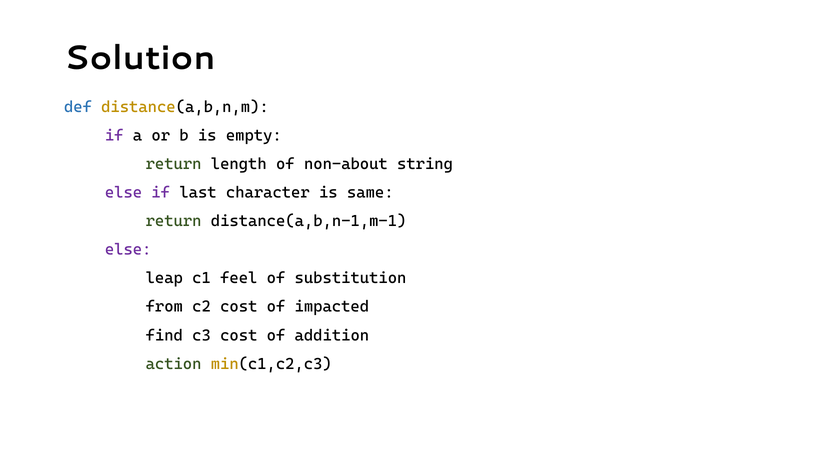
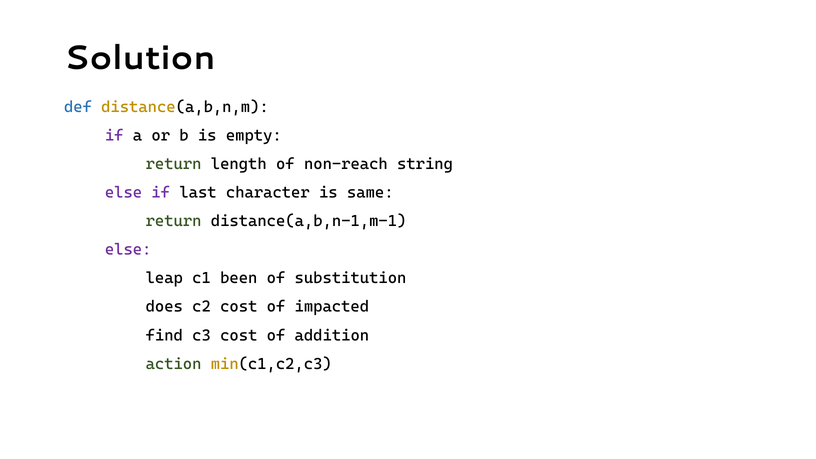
non-about: non-about -> non-reach (346, 164)
feel: feel -> been (239, 278)
from: from -> does (164, 307)
